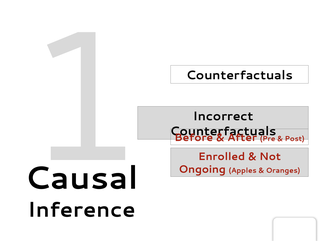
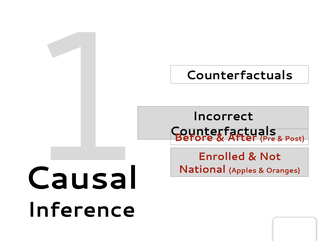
Ongoing: Ongoing -> National (202, 169)
